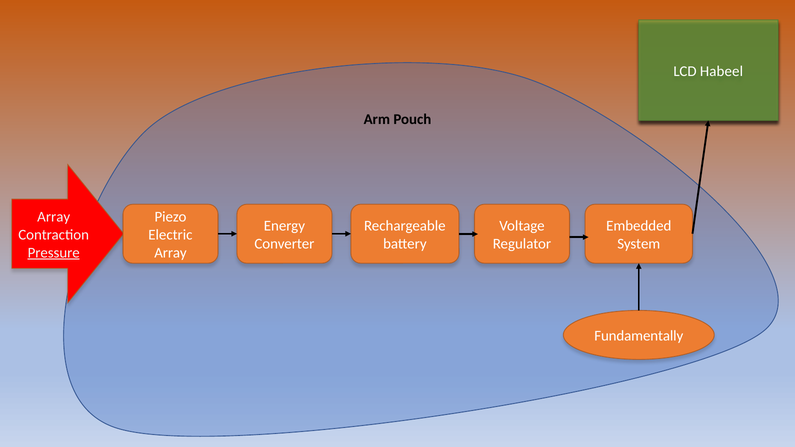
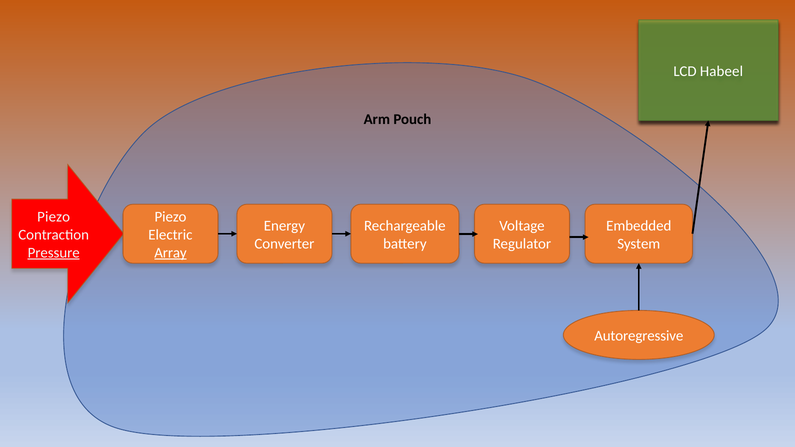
Array: Array -> Piezo (54, 217)
Array underline: none -> present (171, 253)
Fundamentally: Fundamentally -> Autoregressive (639, 336)
